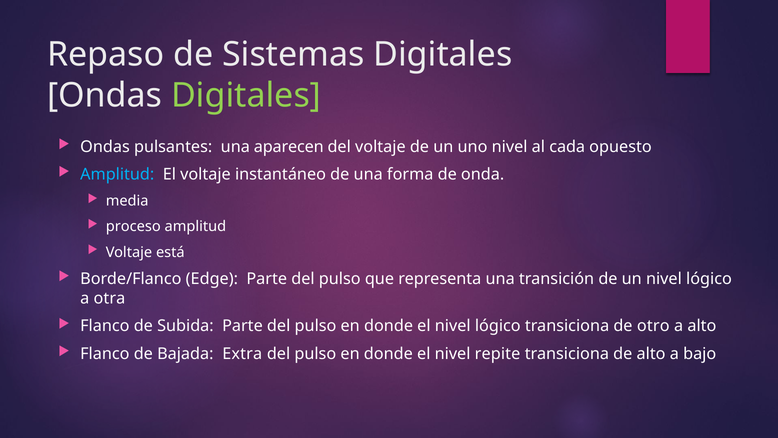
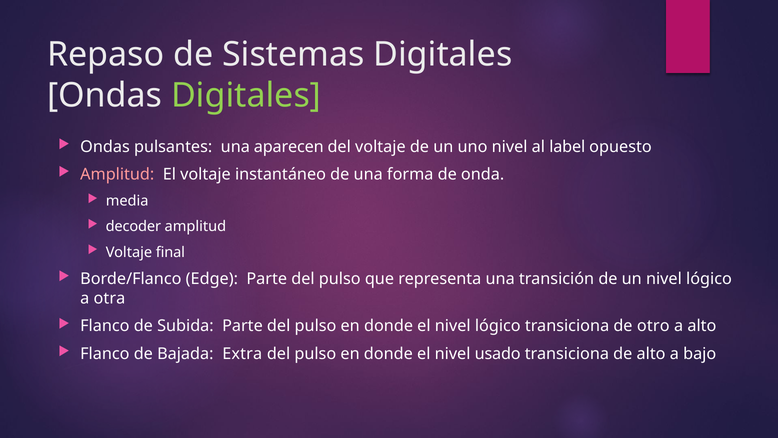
cada: cada -> label (567, 147)
Amplitud colour: light blue -> pink (117, 174)
proceso: proceso -> decoder (133, 226)
está: está -> final (170, 252)
repite: repite -> usado (498, 353)
